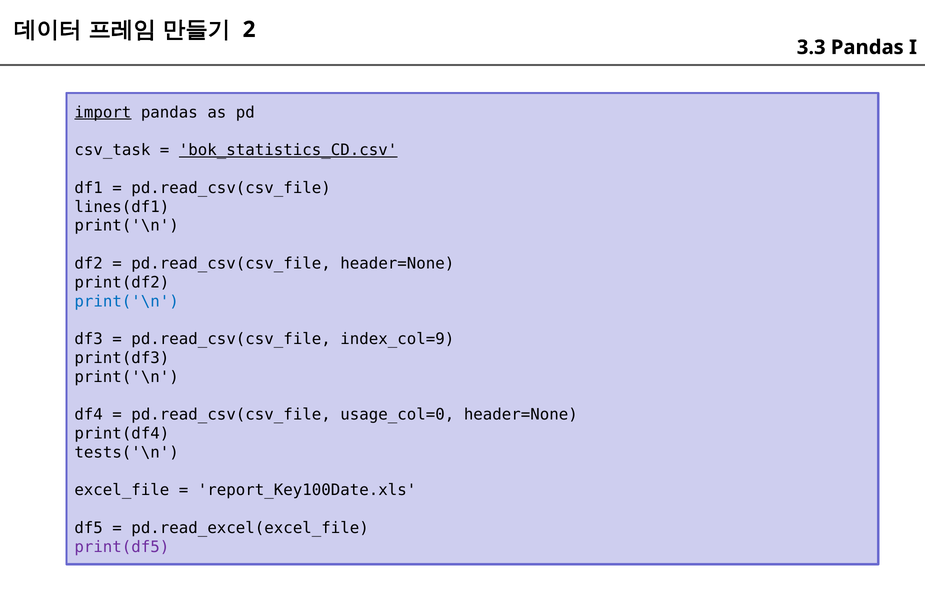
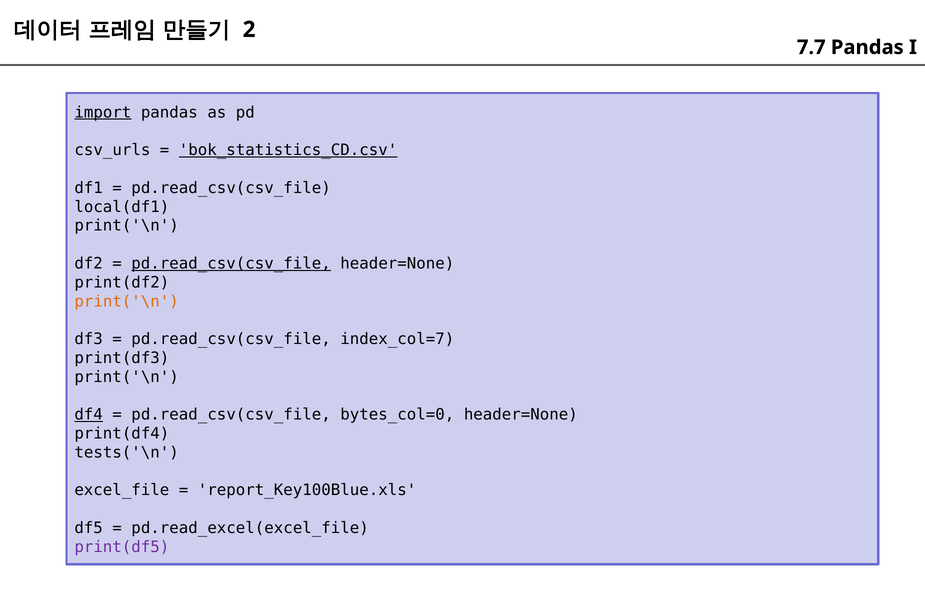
3.3: 3.3 -> 7.7 (811, 47)
csv_task: csv_task -> csv_urls (112, 150)
lines(df1: lines(df1 -> local(df1 (122, 207)
pd.read_csv(csv_file underline: none -> present (231, 264)
print('\n colour: blue -> orange (127, 302)
index_col=9: index_col=9 -> index_col=7 (397, 339)
df4 underline: none -> present (89, 415)
usage_col=0: usage_col=0 -> bytes_col=0 (397, 415)
report_Key100Date.xls: report_Key100Date.xls -> report_Key100Blue.xls (307, 491)
